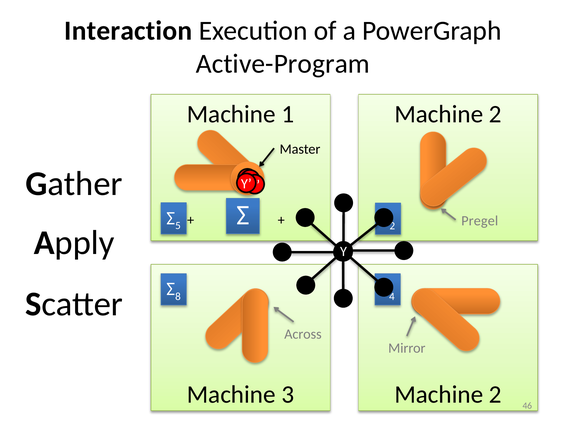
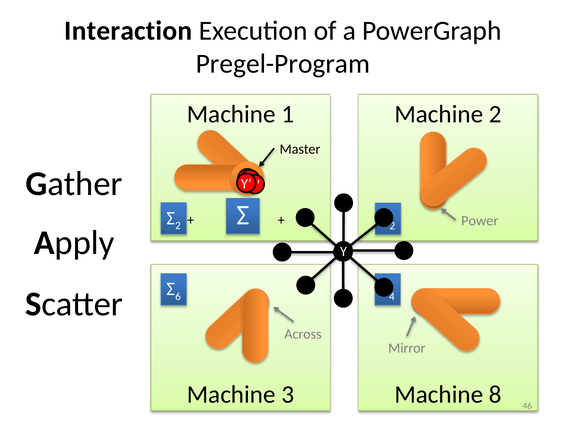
Active-Program: Active-Program -> Pregel-Program (283, 64)
5: 5 -> 2 (178, 225)
Pregel: Pregel -> Power (480, 221)
8: 8 -> 6 (178, 296)
2: 2 -> 8 (495, 394)
